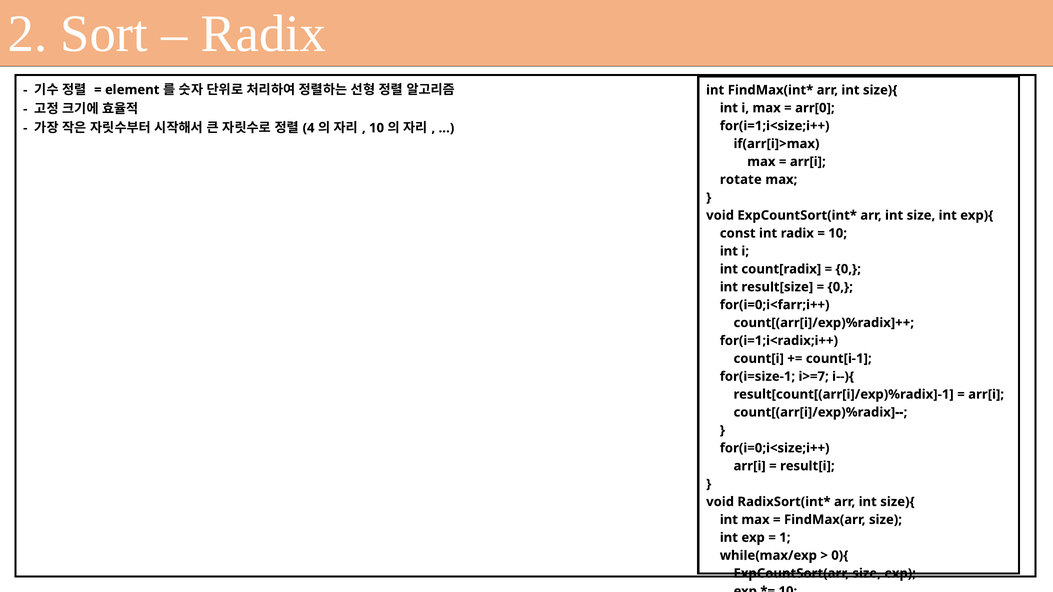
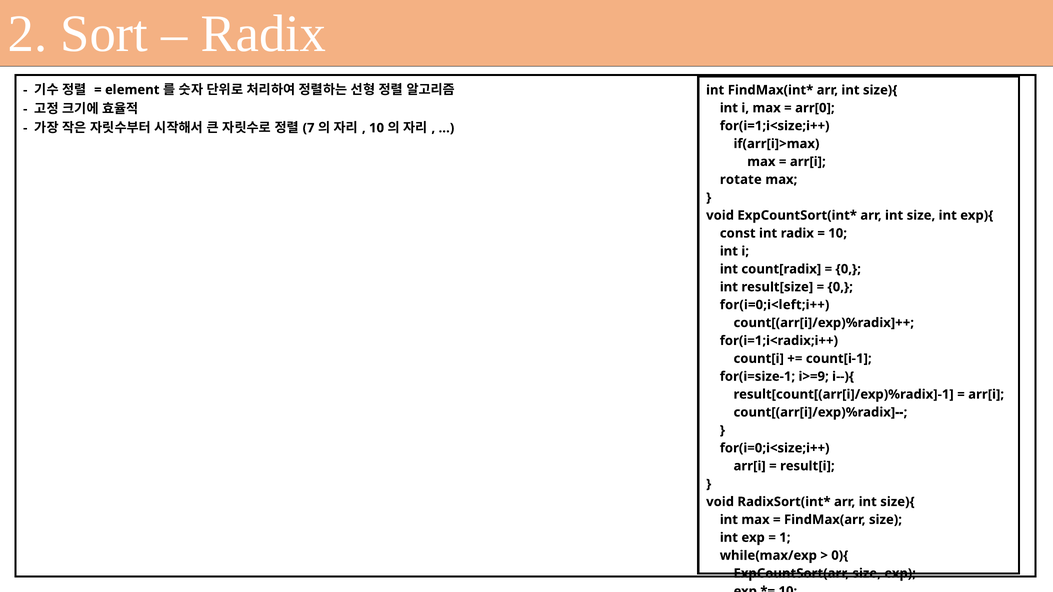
4: 4 -> 7 (309, 128)
for(i=0;i<farr;i++: for(i=0;i<farr;i++ -> for(i=0;i<left;i++ (775, 305)
i>=7: i>=7 -> i>=9 (814, 377)
